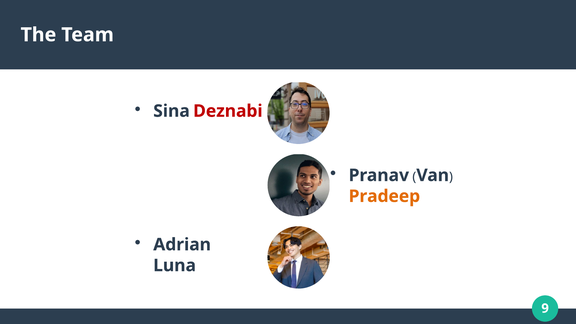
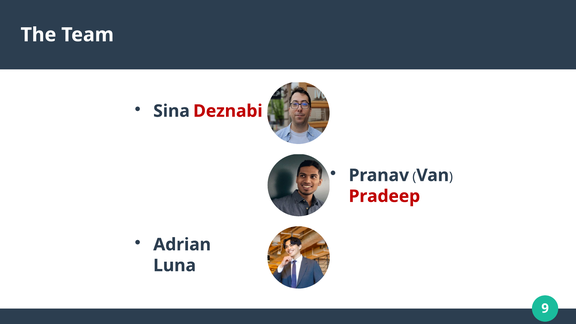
Pradeep colour: orange -> red (384, 196)
